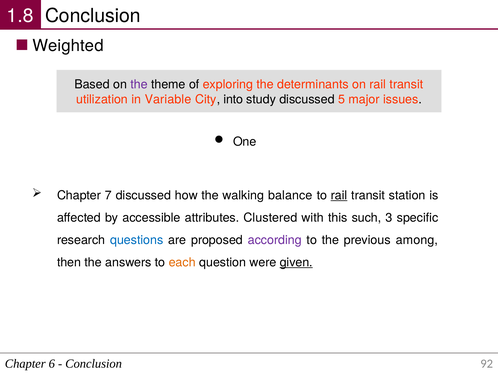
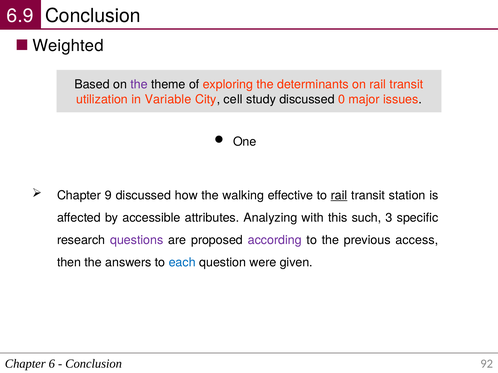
1.8: 1.8 -> 6.9 (20, 16)
into: into -> cell (233, 100)
5: 5 -> 0 (342, 100)
7: 7 -> 9 (108, 196)
balance: balance -> effective (290, 196)
Clustered: Clustered -> Analyzing (270, 218)
questions colour: blue -> purple (137, 240)
among: among -> access (417, 240)
each colour: orange -> blue (182, 263)
given underline: present -> none (296, 263)
